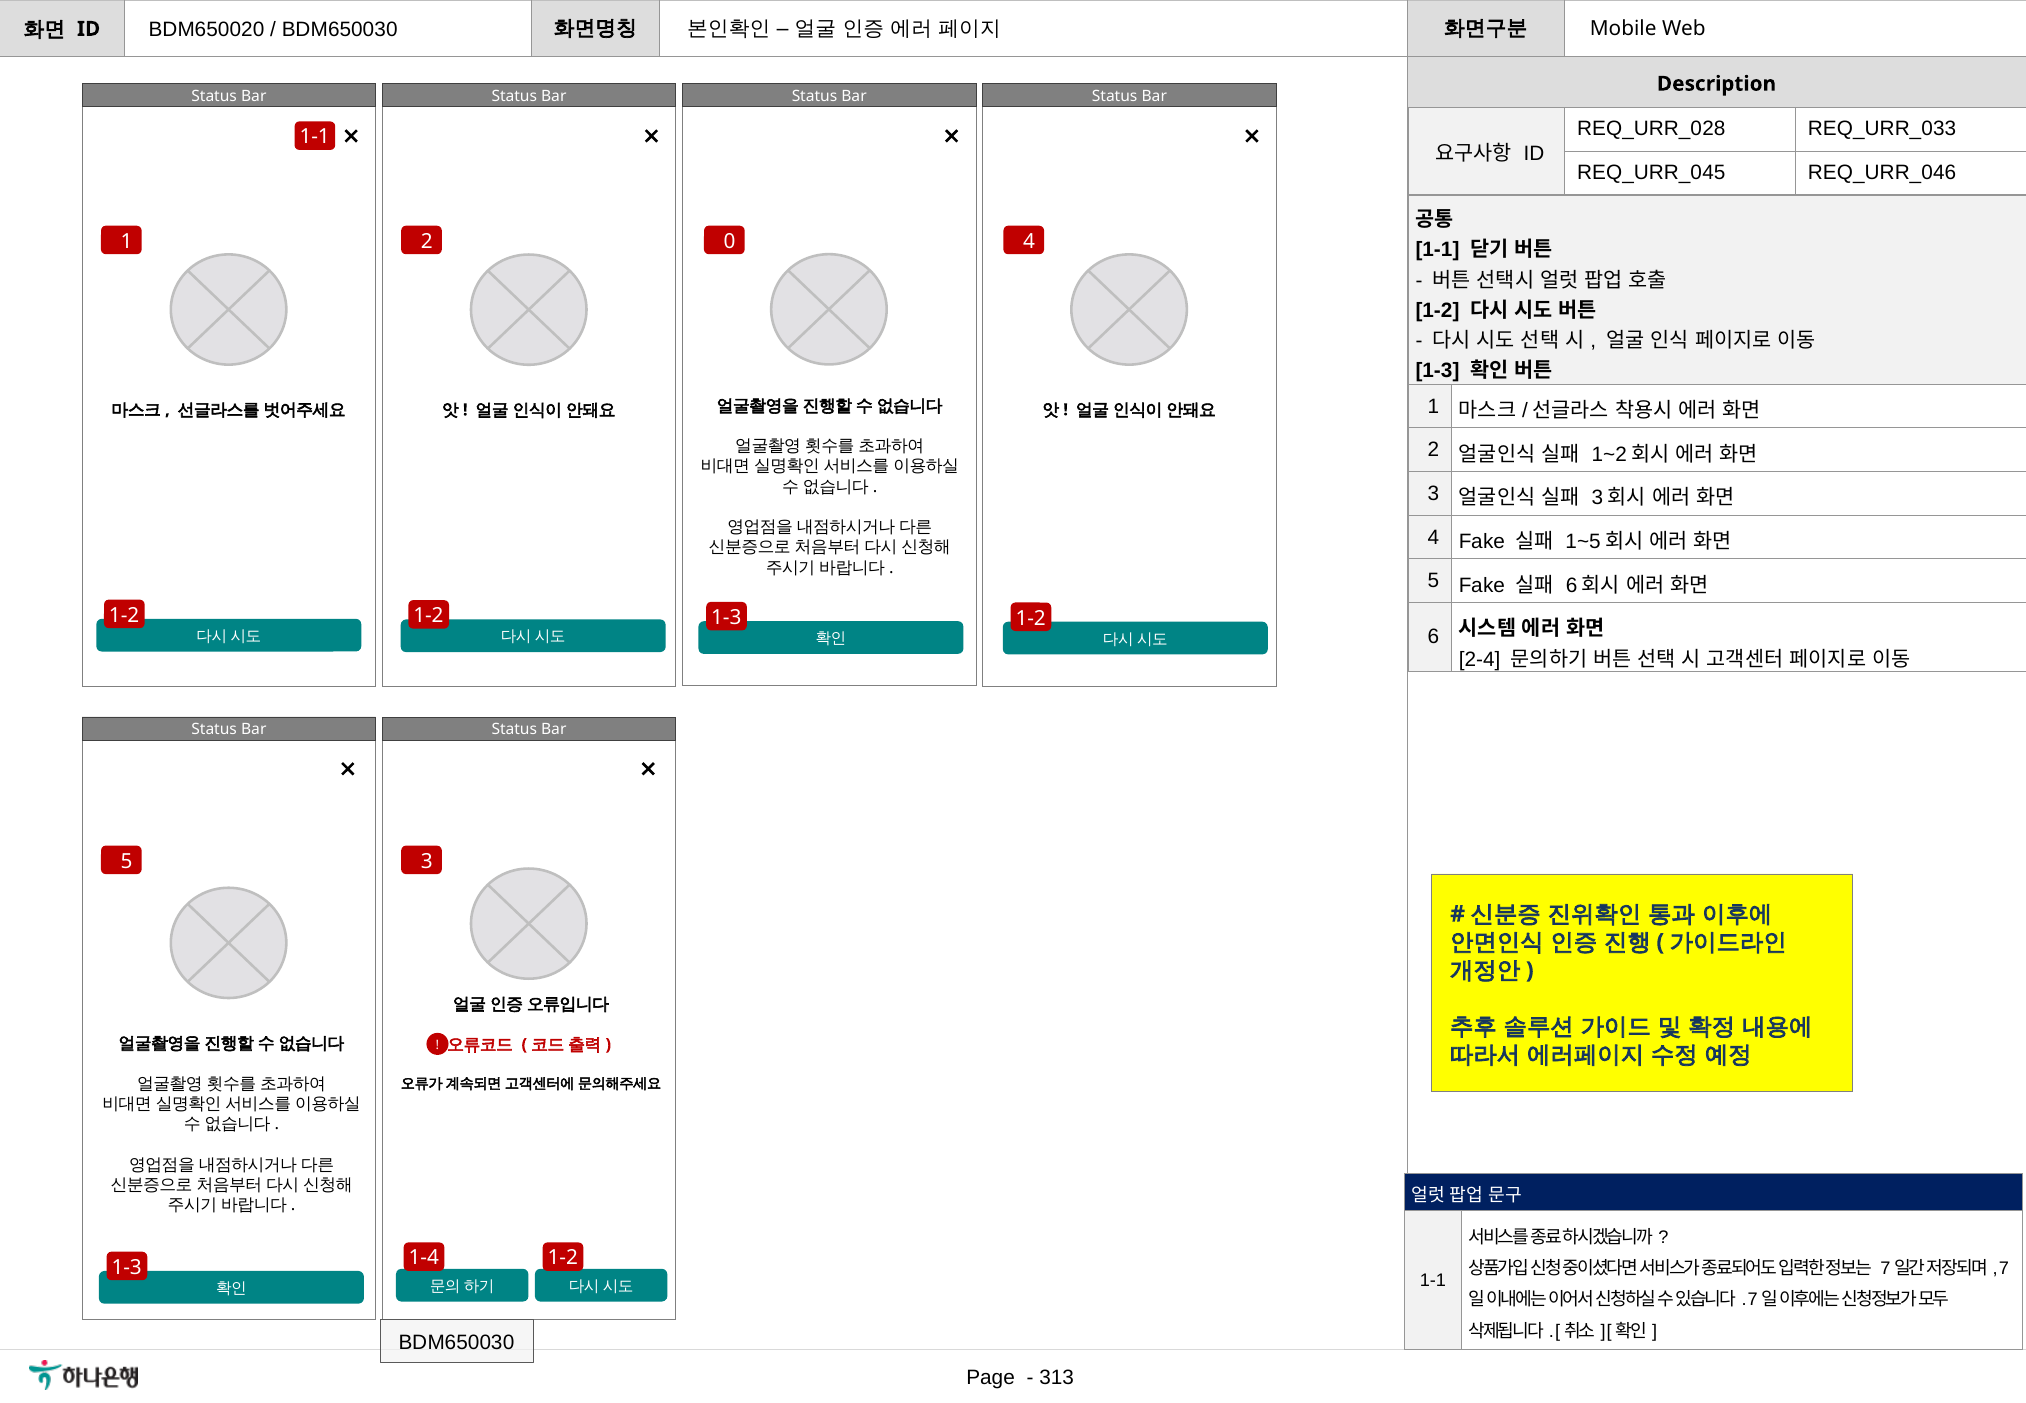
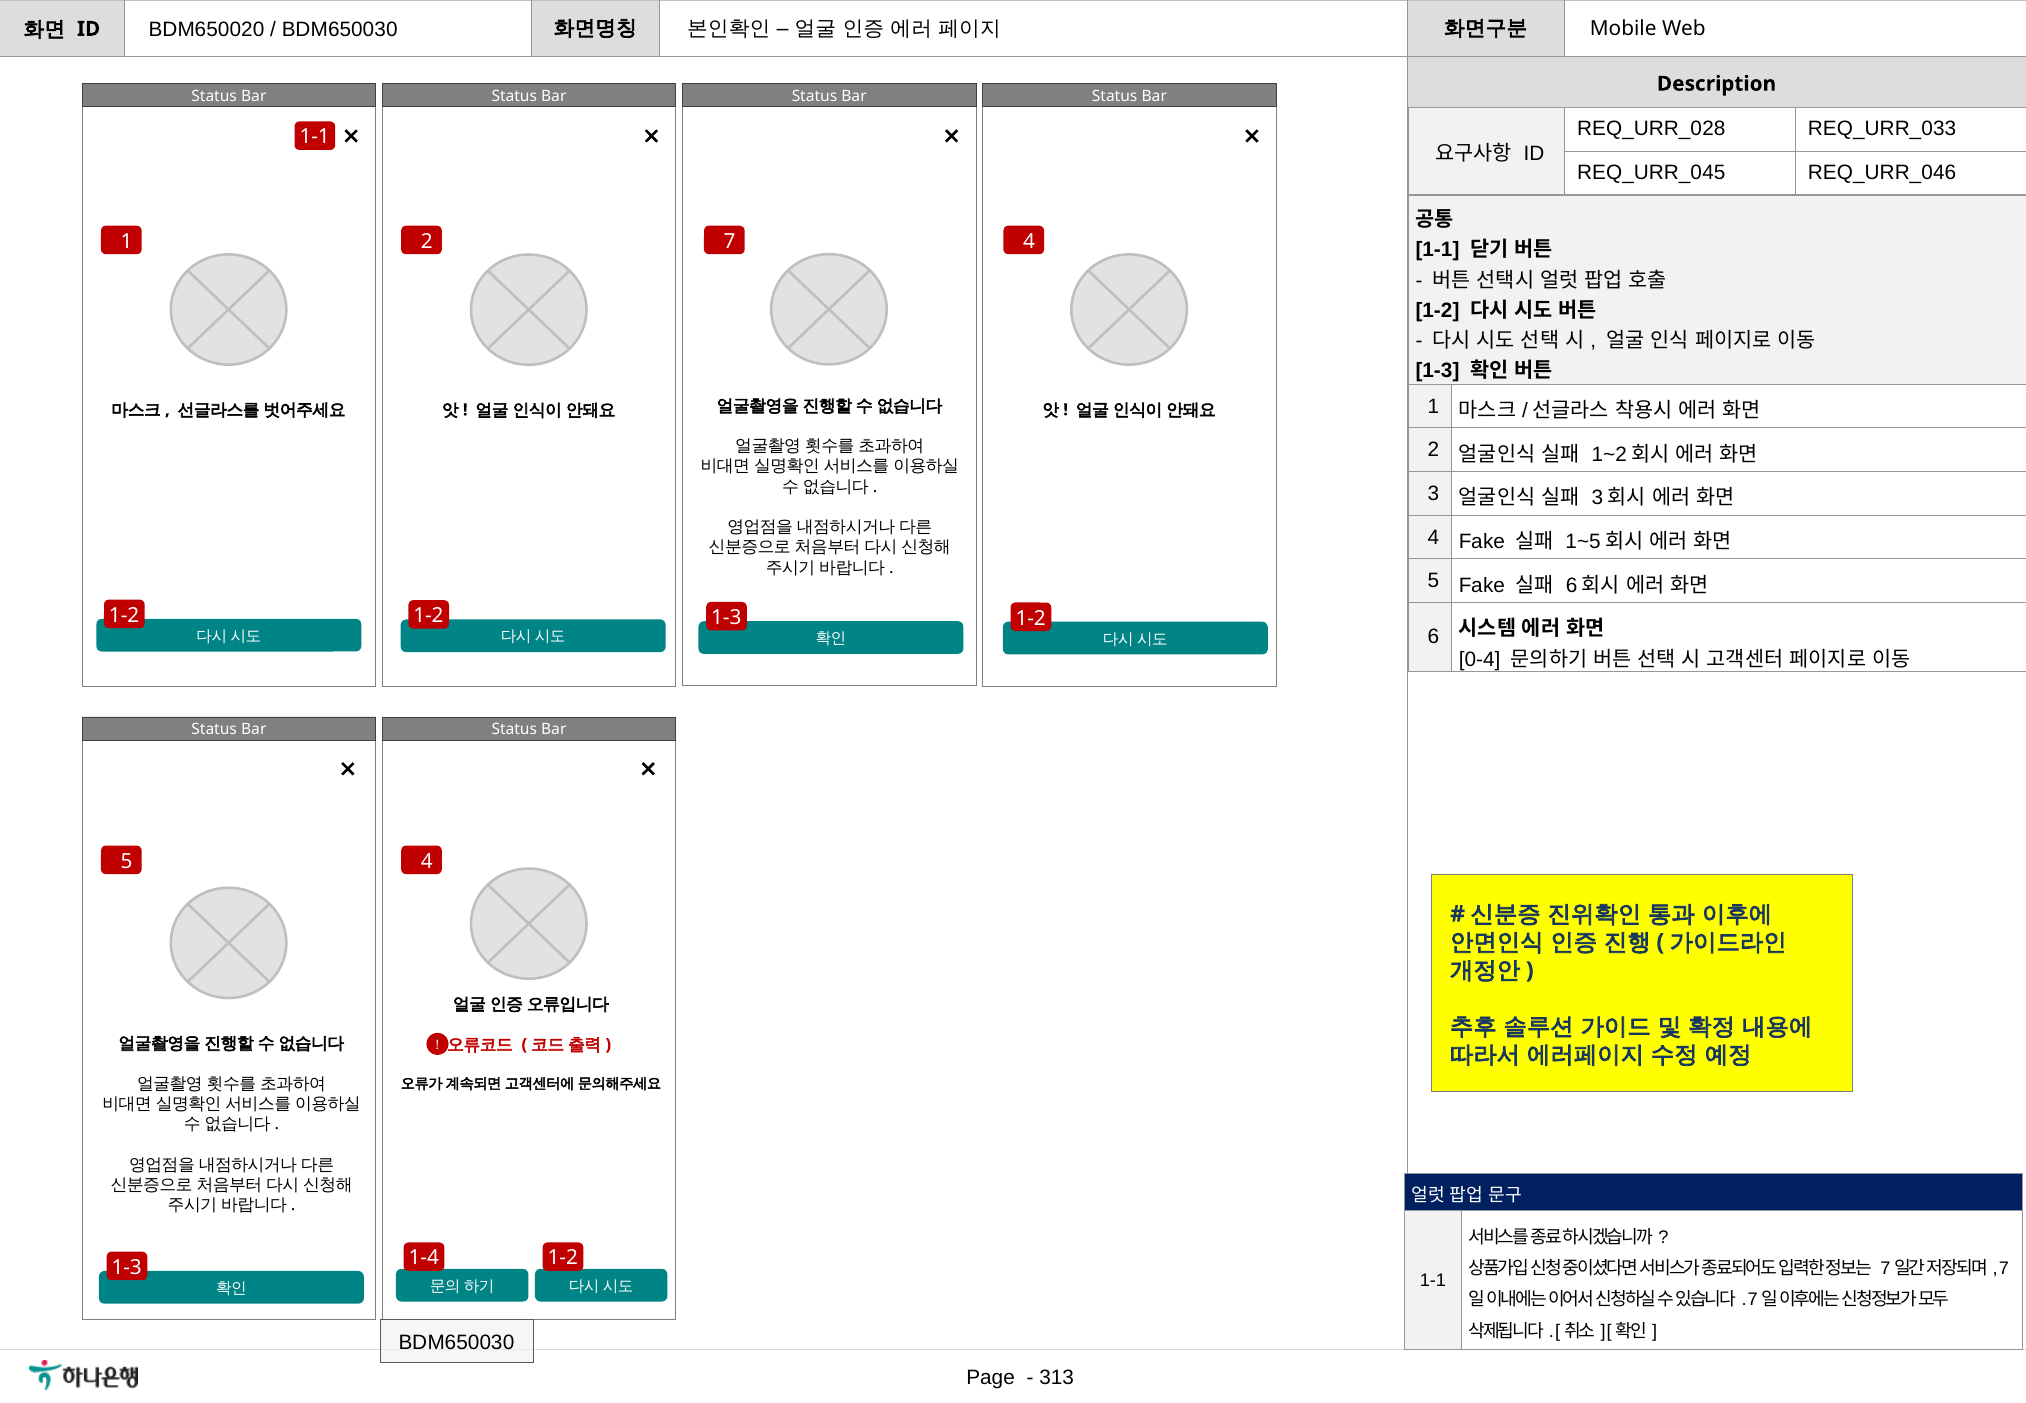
2 0: 0 -> 7 (730, 241)
2-4: 2-4 -> 0-4 (1480, 659)
5 3: 3 -> 4 (427, 861)
